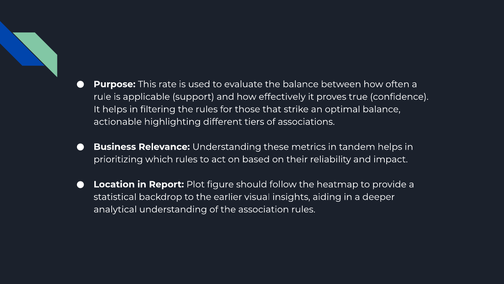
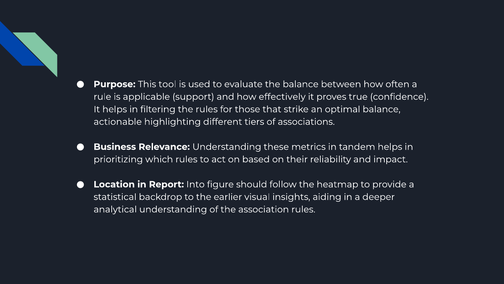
rate: rate -> tool (167, 84)
Plot: Plot -> Into (196, 184)
